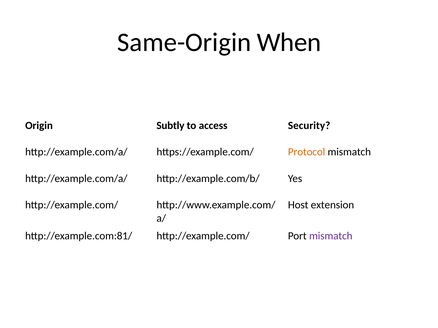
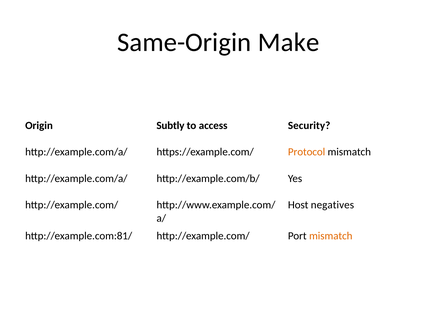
When: When -> Make (289, 42)
extension: extension -> negatives (332, 205)
mismatch colour: purple -> orange (331, 236)
